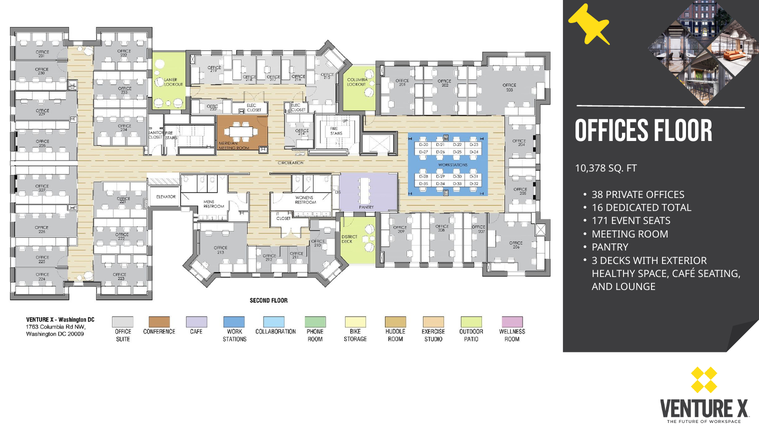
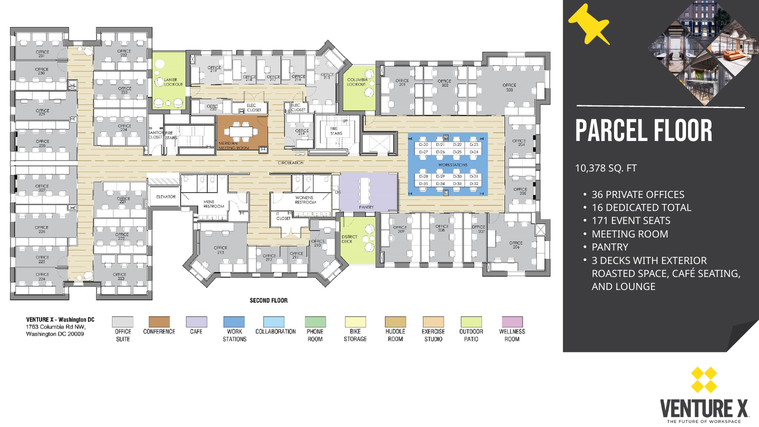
OFFICES: OFFICES -> PARCEL (612, 131)
38: 38 -> 36 (597, 195)
HEALTHY: HEALTHY -> ROASTED (614, 274)
